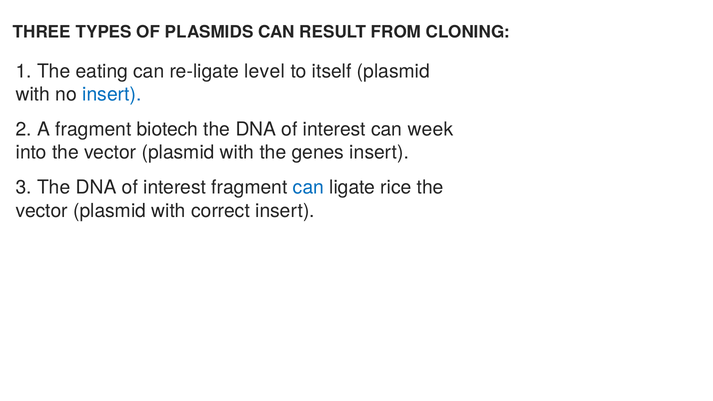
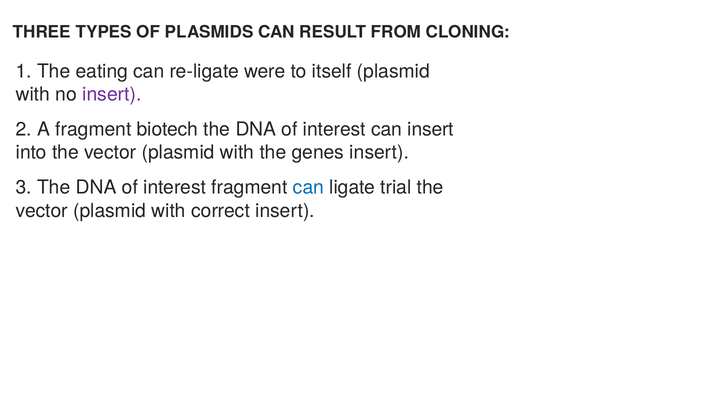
level: level -> were (265, 71)
insert colour: blue -> purple (112, 94)
can week: week -> insert (431, 129)
rice: rice -> trial (396, 188)
